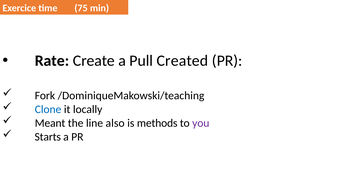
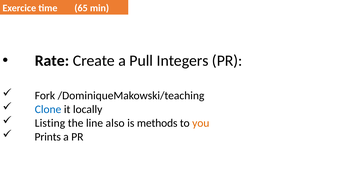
75: 75 -> 65 (81, 8)
Created: Created -> Integers (183, 61)
Meant: Meant -> Listing (50, 123)
you colour: purple -> orange (201, 123)
Starts: Starts -> Prints (48, 137)
